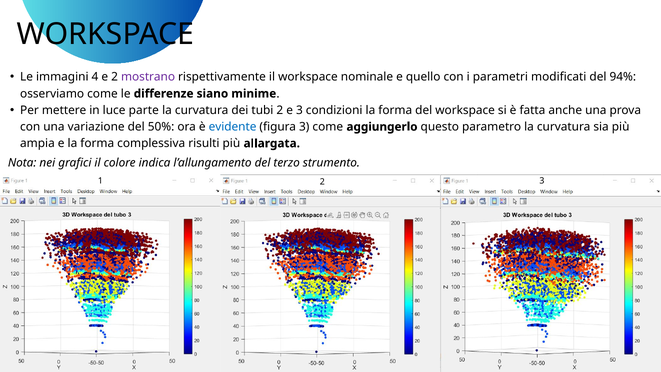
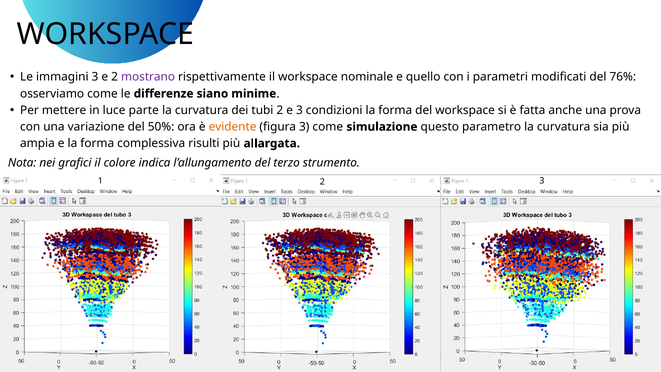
immagini 4: 4 -> 3 (95, 77)
94%: 94% -> 76% (623, 77)
evidente colour: blue -> orange (233, 127)
aggiungerlo: aggiungerlo -> simulazione (382, 127)
